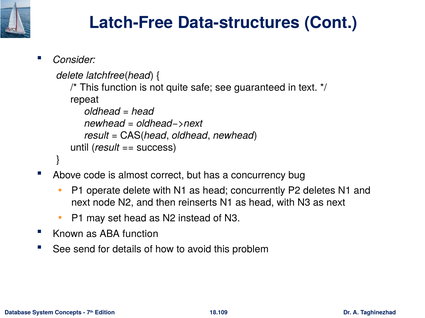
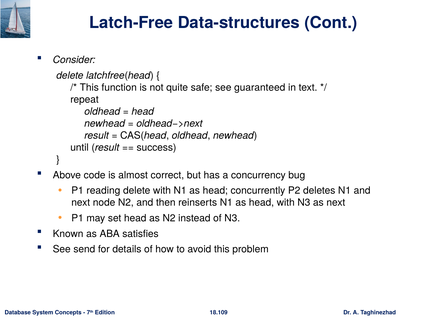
operate: operate -> reading (103, 191)
ABA function: function -> satisfies (140, 234)
